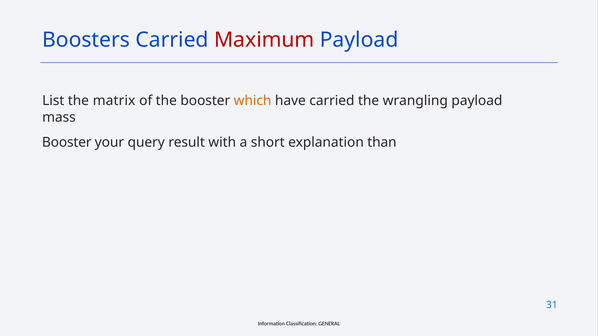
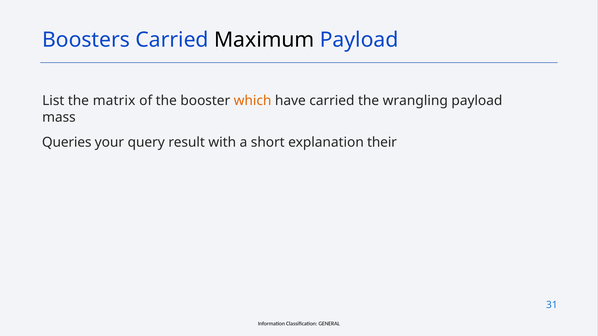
Maximum colour: red -> black (264, 40)
Booster: Booster -> Queries (67, 142)
than: than -> their (382, 142)
